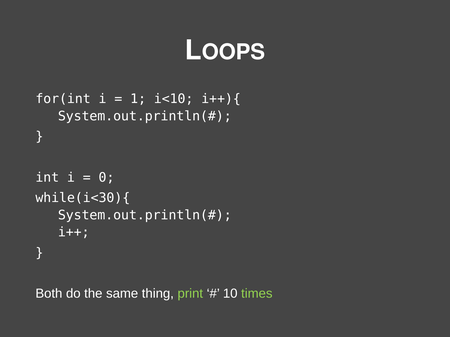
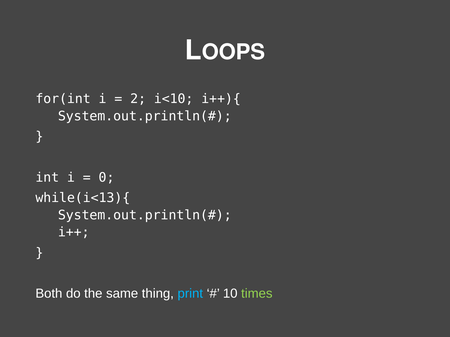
1: 1 -> 2 (138, 99)
while(i<30){: while(i<30){ -> while(i<13){ (83, 198)
print colour: light green -> light blue (190, 294)
